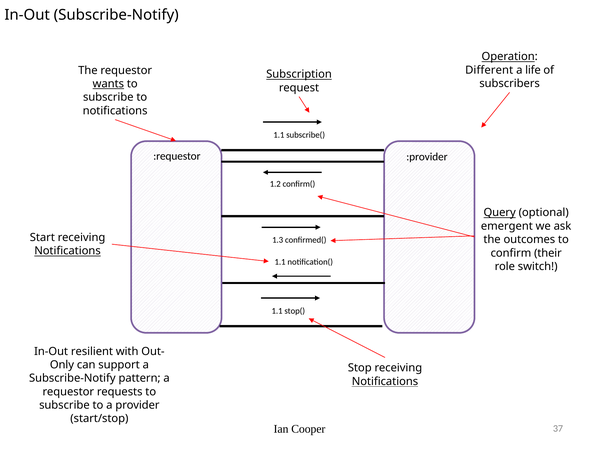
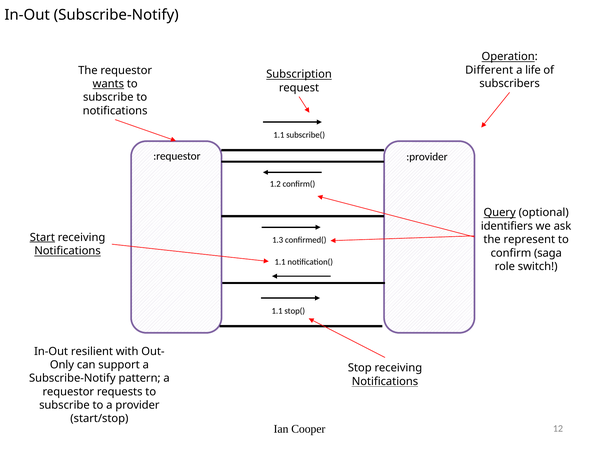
emergent: emergent -> identifiers (507, 226)
Start underline: none -> present (42, 237)
outcomes: outcomes -> represent (529, 240)
their: their -> saga (548, 253)
37: 37 -> 12 (558, 429)
